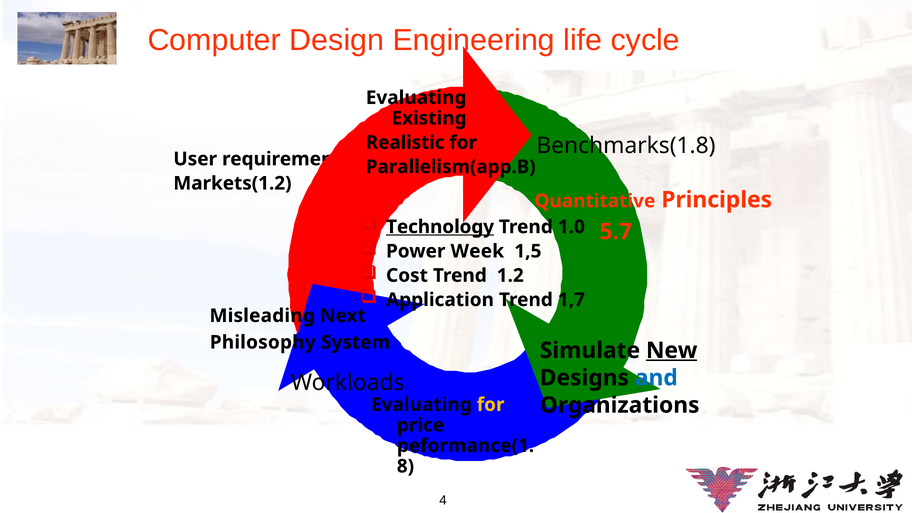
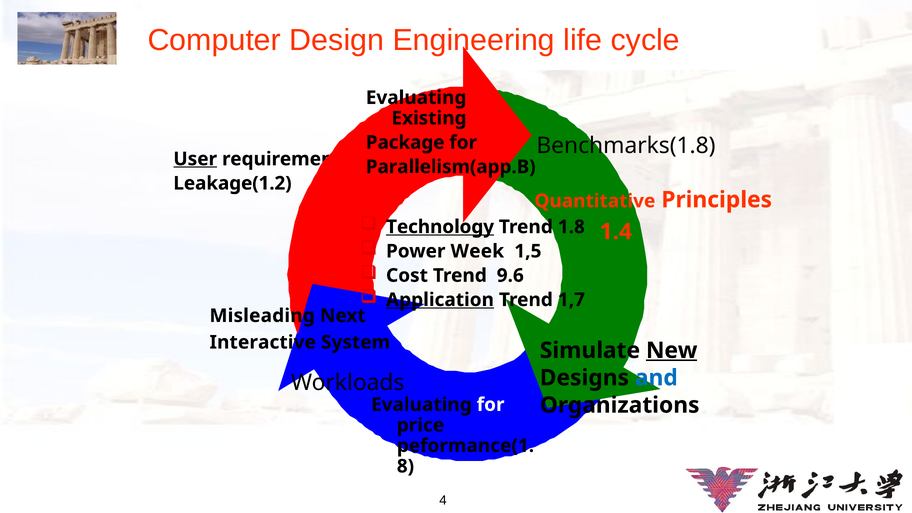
Realistic: Realistic -> Package (405, 143)
User underline: none -> present (195, 159)
Markets(1.2: Markets(1.2 -> Leakage(1.2 (232, 183)
1.0: 1.0 -> 1.8 (571, 227)
5.7: 5.7 -> 1.4 (616, 232)
1.2: 1.2 -> 9.6 (510, 276)
Application underline: none -> present (440, 300)
Philosophy: Philosophy -> Interactive (263, 342)
for colour: yellow -> white (491, 405)
